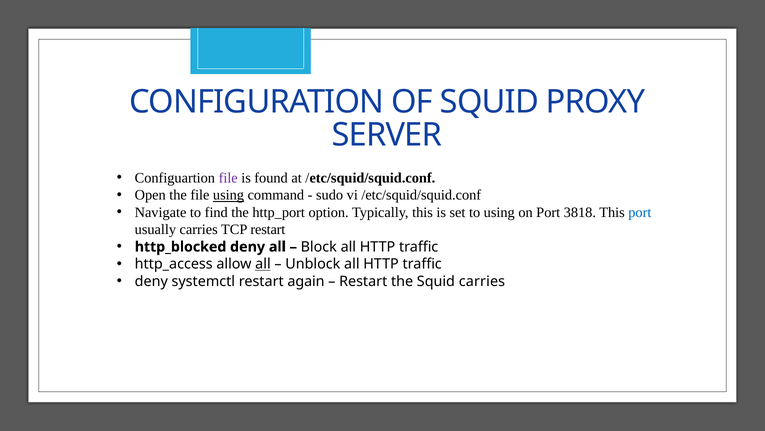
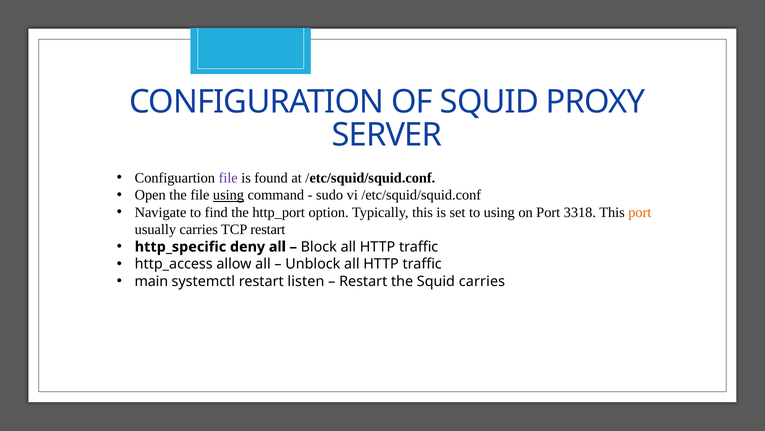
3818: 3818 -> 3318 (580, 212)
port colour: blue -> orange (640, 212)
http_blocked: http_blocked -> http_specific (180, 246)
all underline: present -> none (263, 264)
deny: deny -> main (151, 281)
again: again -> listen (306, 281)
